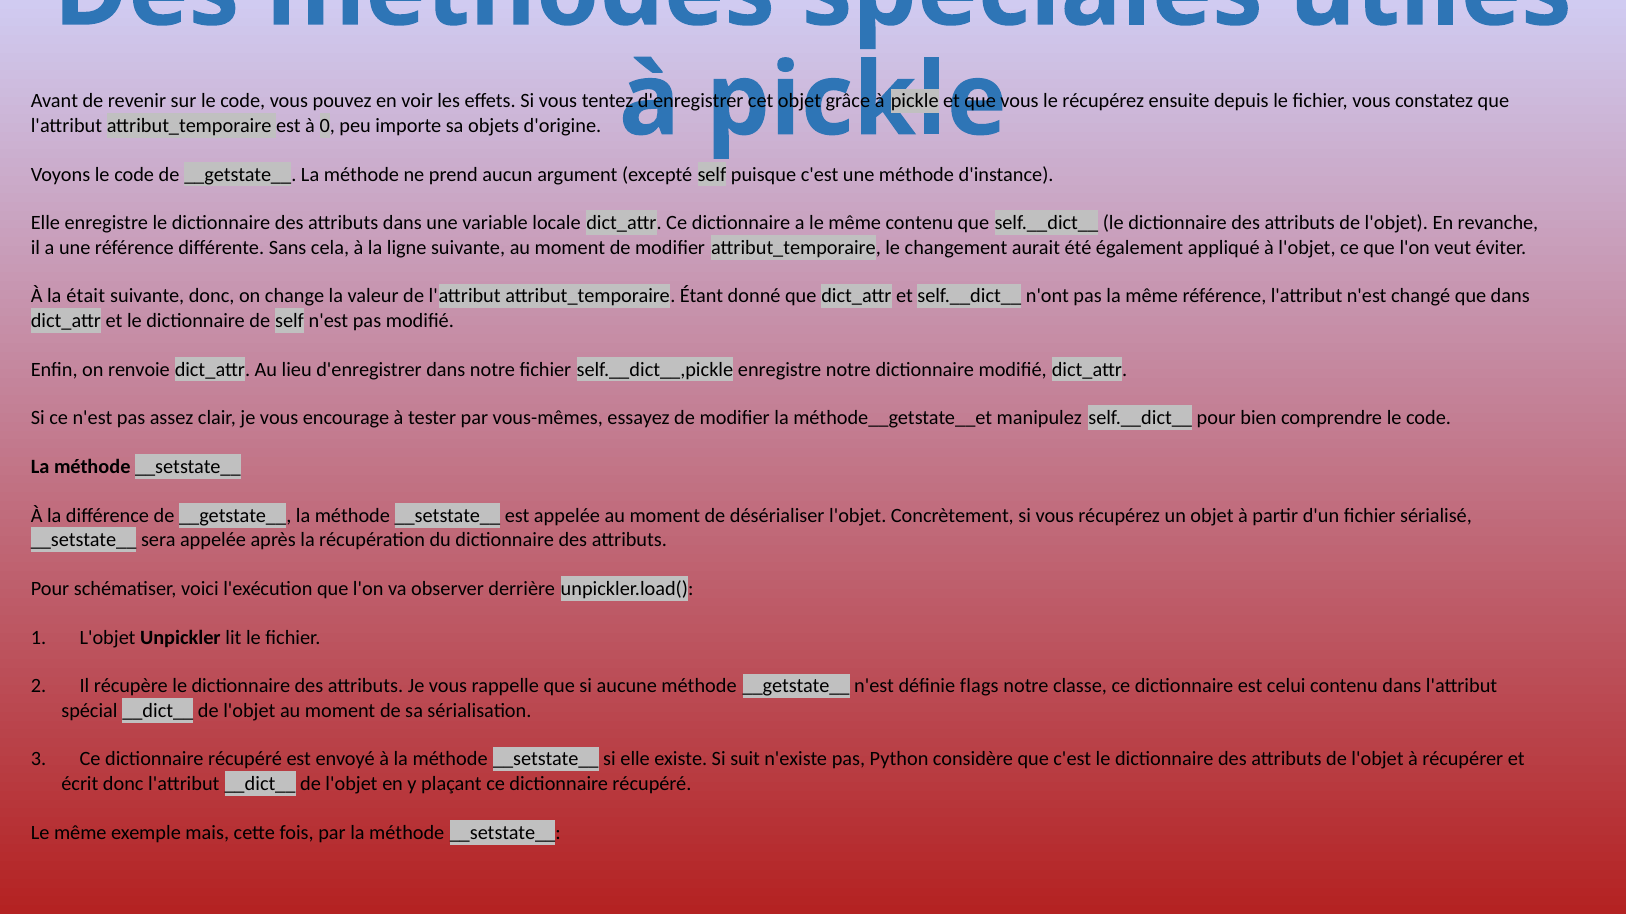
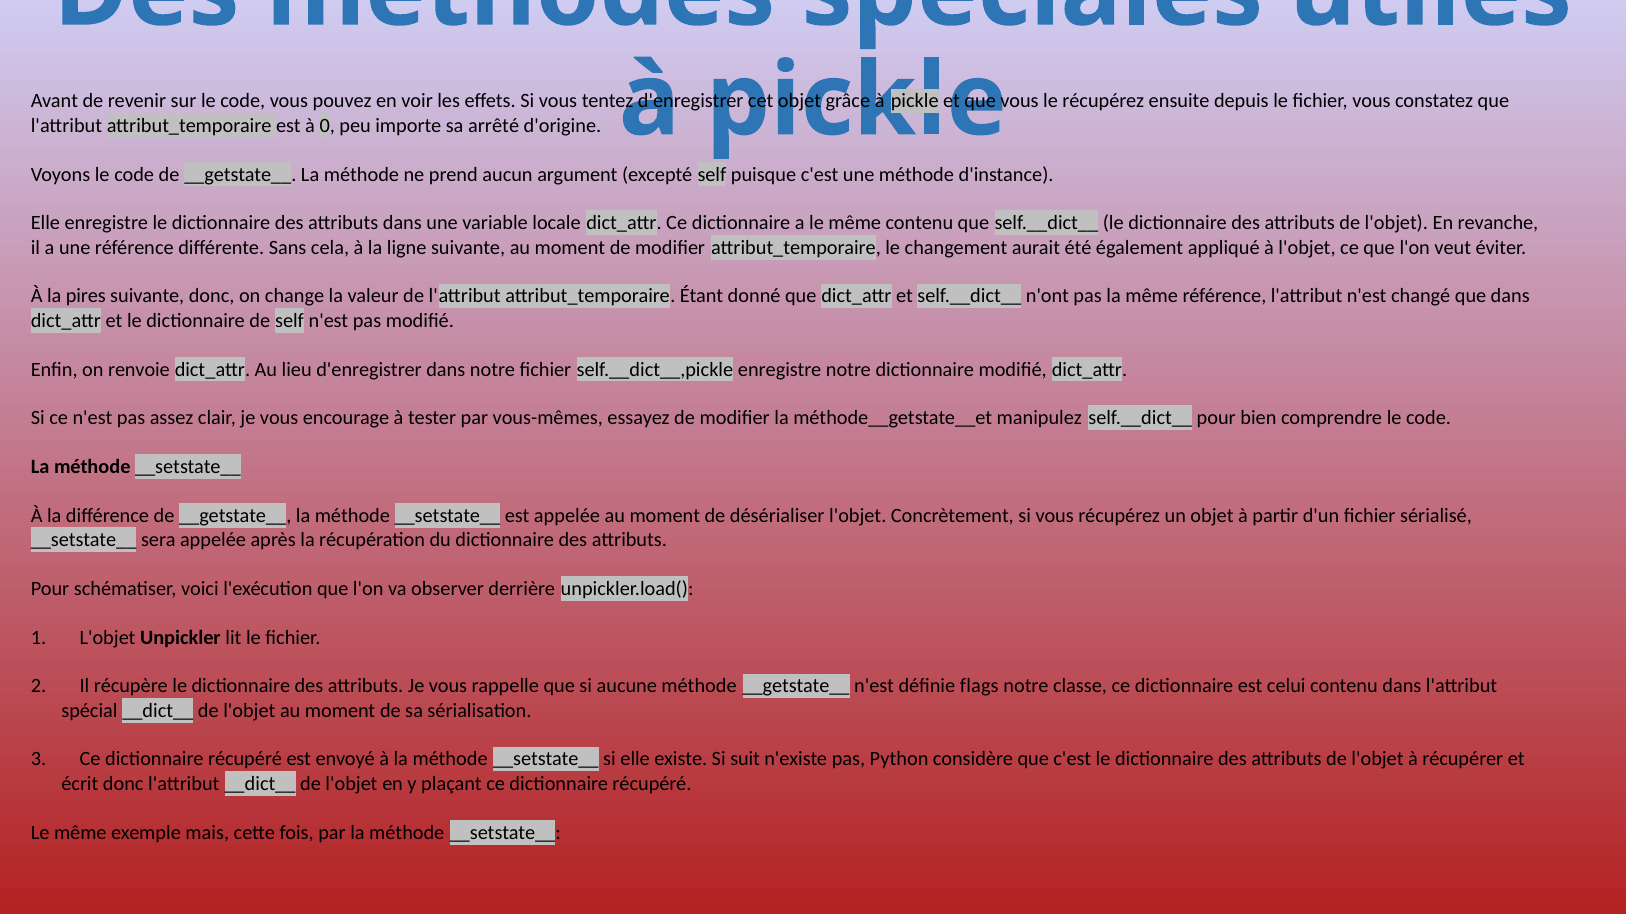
objets: objets -> arrêté (494, 126)
était: était -> pires (86, 296)
